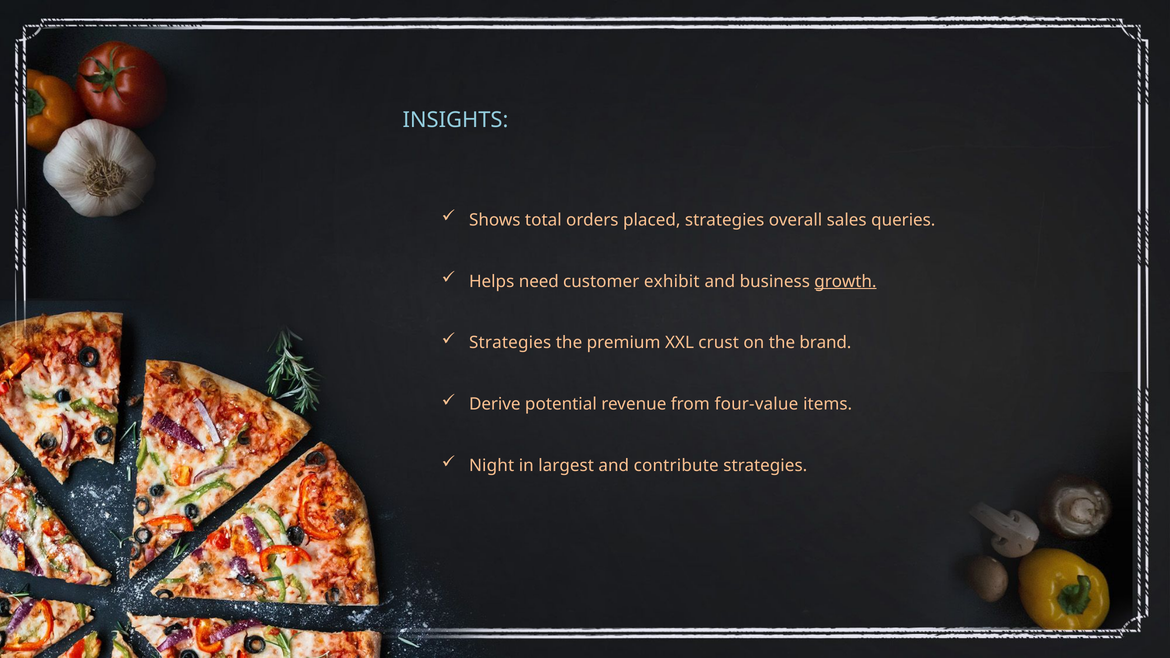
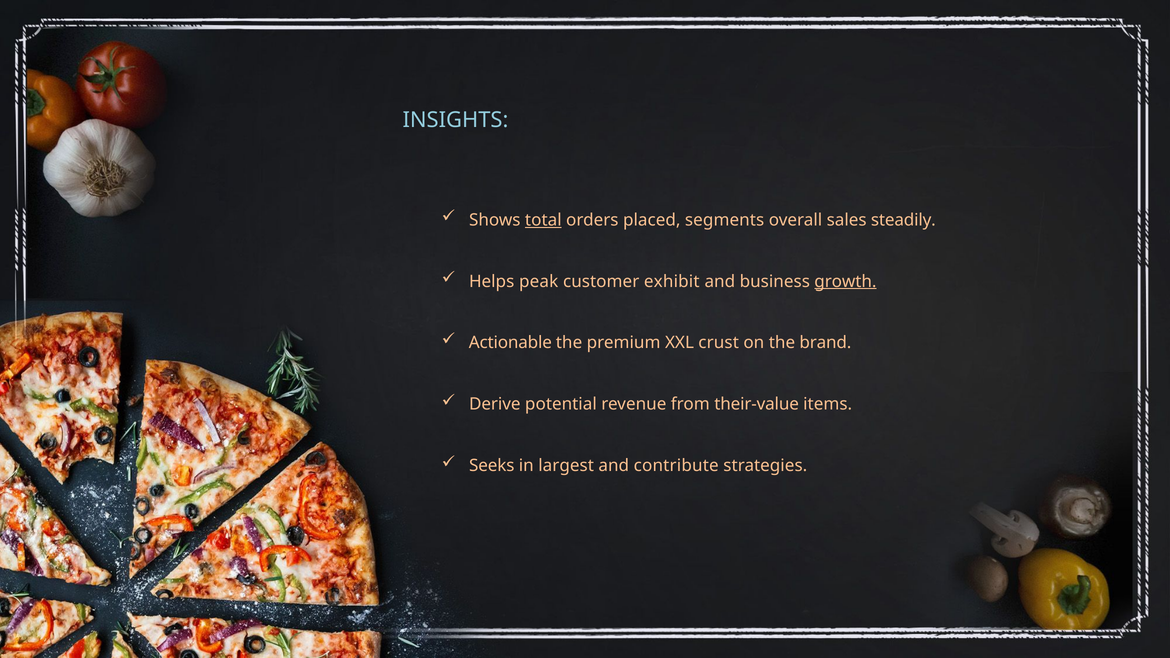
total underline: none -> present (543, 220)
placed strategies: strategies -> segments (725, 220)
queries: queries -> steadily (903, 220)
need: need -> peak (539, 282)
Strategies: Strategies -> Actionable (510, 343)
four-value: four-value -> their-value (757, 404)
Night: Night -> Seeks (492, 466)
